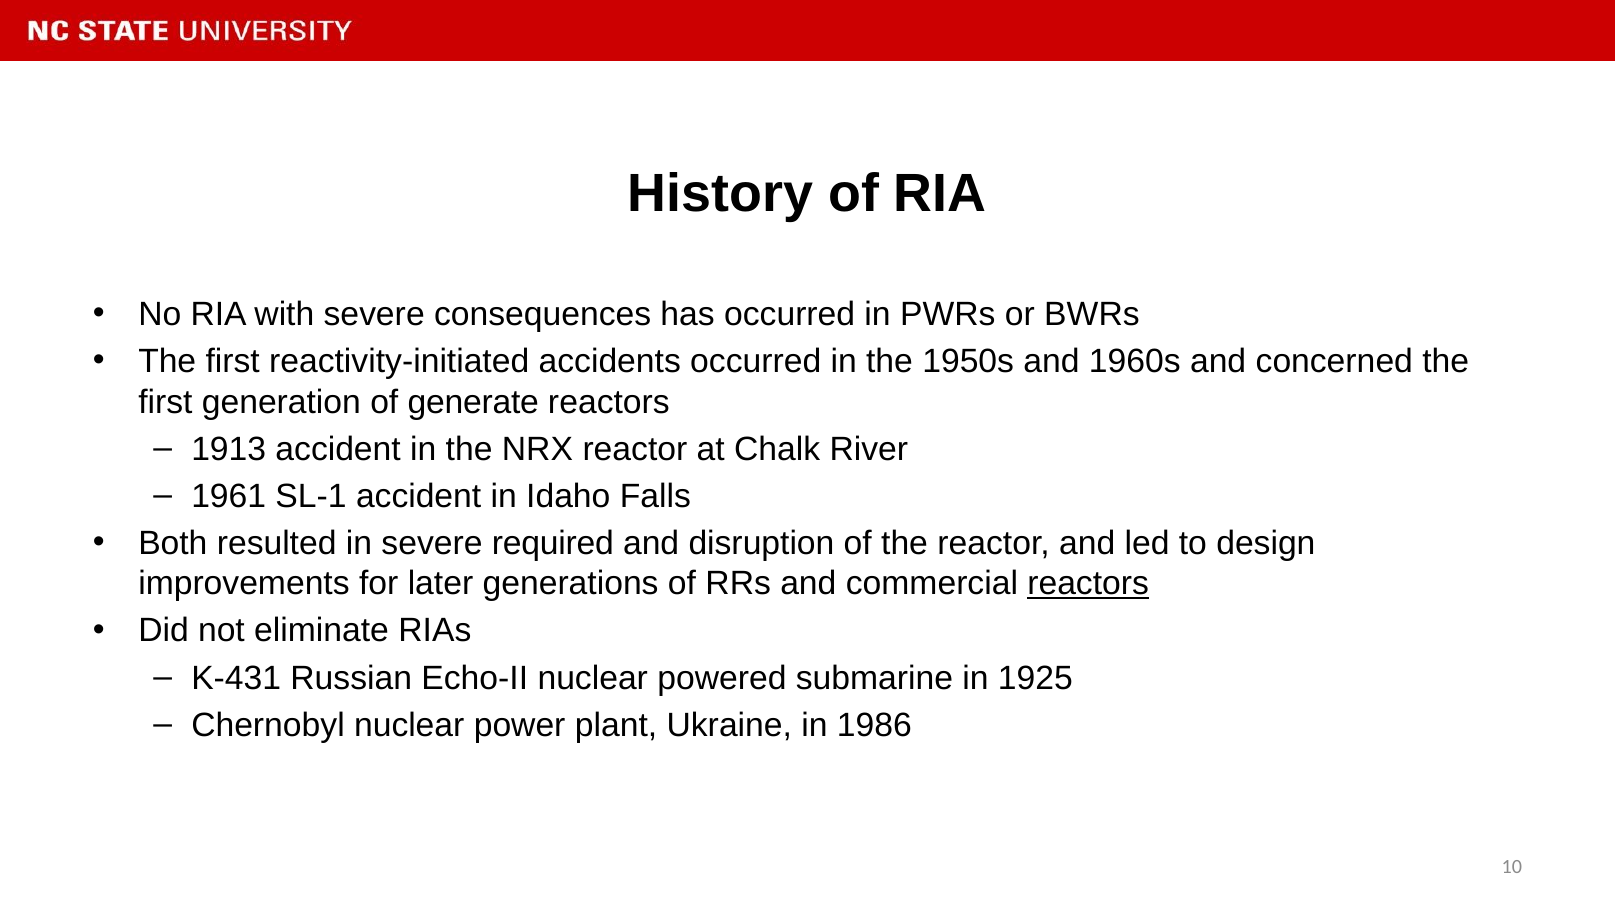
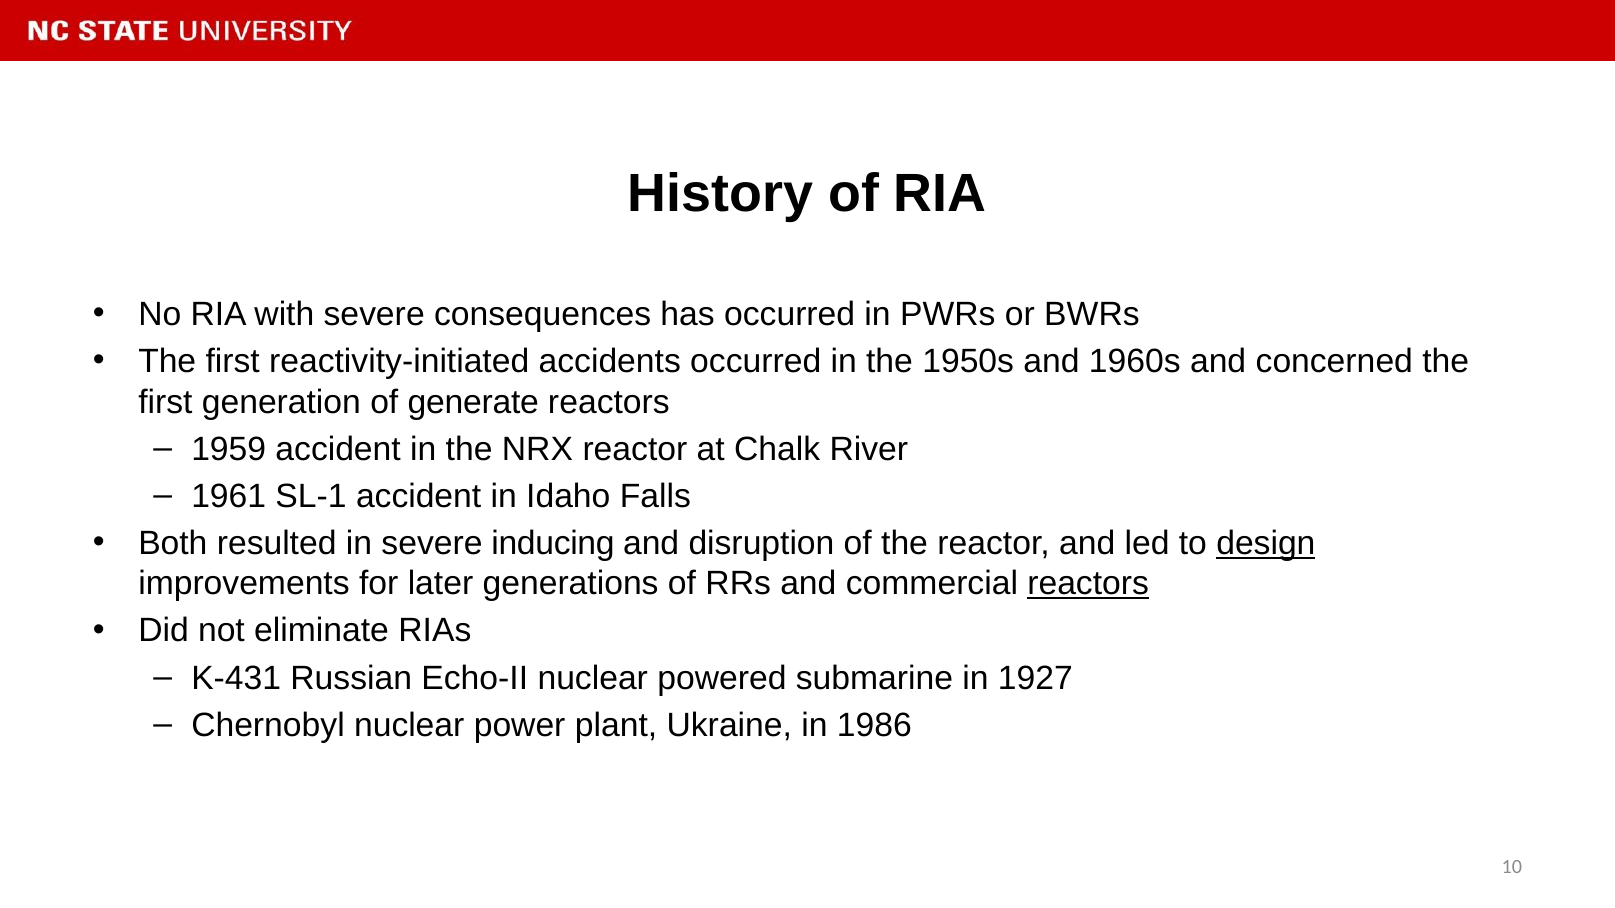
1913: 1913 -> 1959 (229, 449)
required: required -> inducing (553, 544)
design underline: none -> present (1266, 544)
1925: 1925 -> 1927 (1035, 678)
